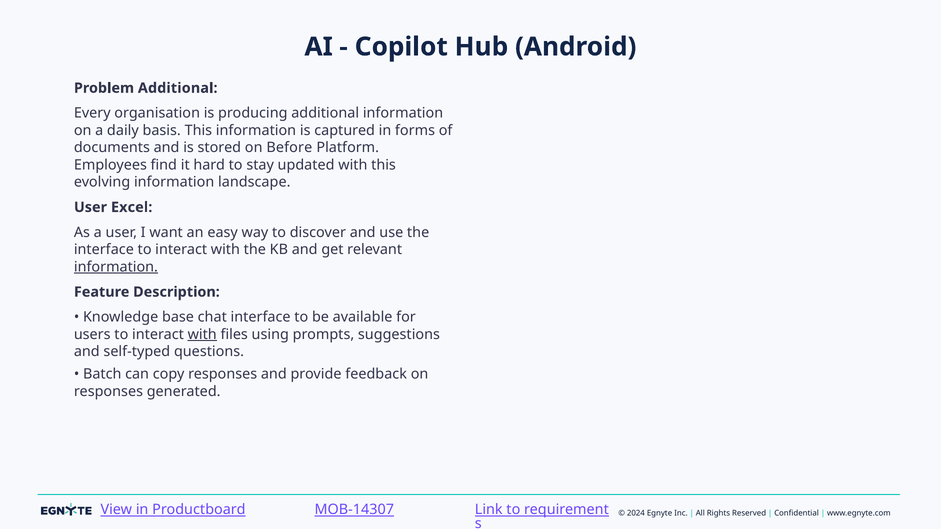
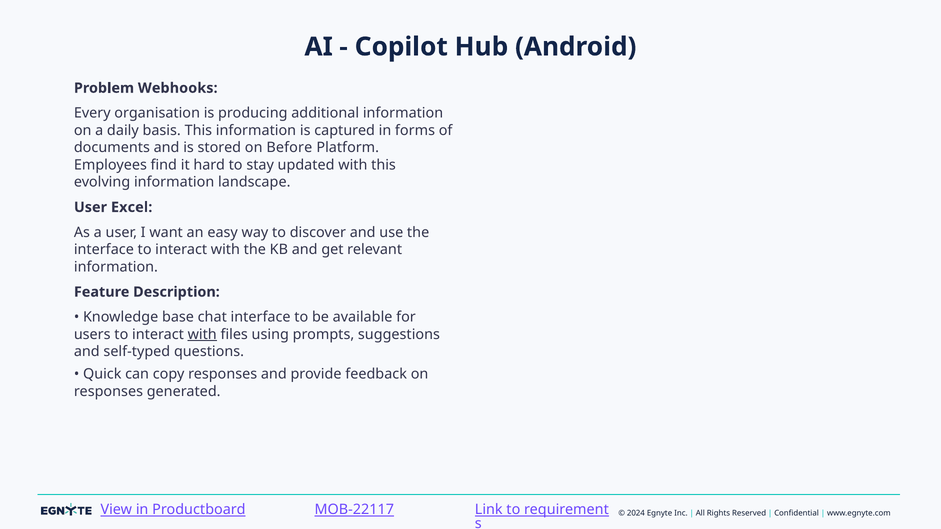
Problem Additional: Additional -> Webhooks (178, 88)
information underline: present -> none (116, 267)
Batch: Batch -> Quick (102, 374)
MOB-14307: MOB-14307 -> MOB-22117 (354, 510)
